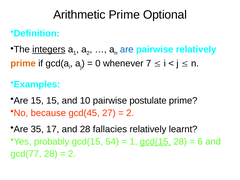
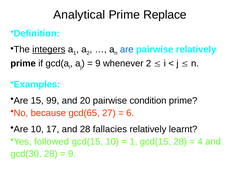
Arithmetic: Arithmetic -> Analytical (79, 15)
Optional: Optional -> Replace (165, 15)
prime colour: orange -> black (23, 63)
0: 0 -> 9 (98, 63)
whenever 7: 7 -> 2 (149, 63)
15 15: 15 -> 99 (53, 101)
10: 10 -> 20 (85, 101)
postulate: postulate -> condition (148, 101)
gcd(45: gcd(45 -> gcd(65 (84, 113)
2: 2 -> 6 (130, 113)
Are 35: 35 -> 10 (37, 129)
probably: probably -> followed (52, 142)
gcd(15 54: 54 -> 10 (112, 142)
gcd(15 underline: present -> none (155, 142)
6: 6 -> 4 (200, 142)
gcd(77: gcd(77 -> gcd(30 (26, 154)
2: 2 -> 9 (72, 154)
